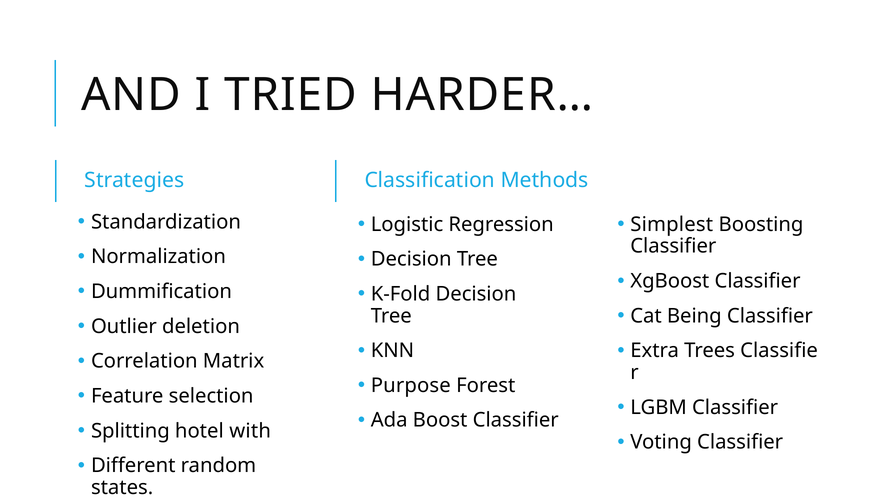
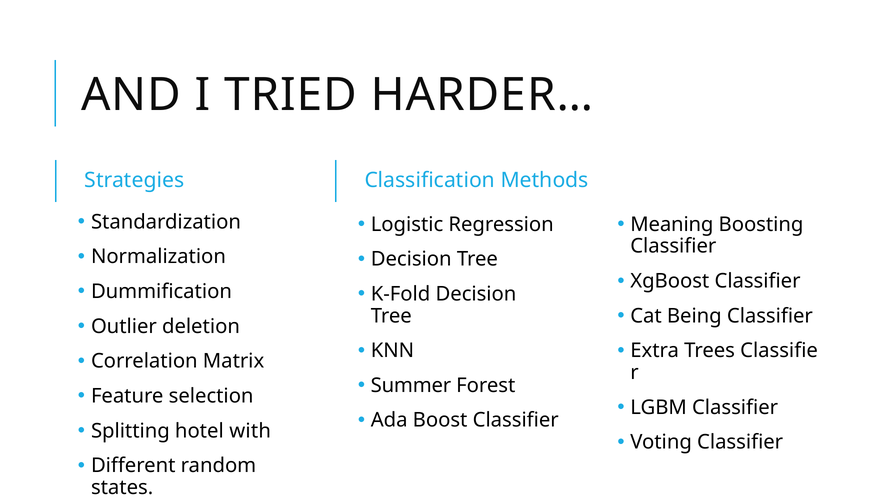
Simplest: Simplest -> Meaning (672, 225)
Purpose: Purpose -> Summer (411, 386)
